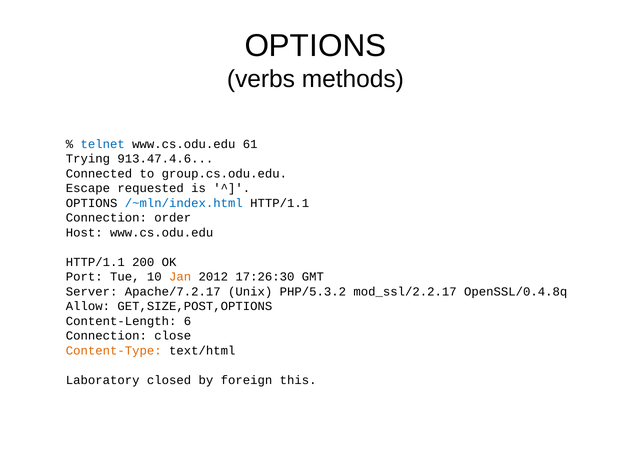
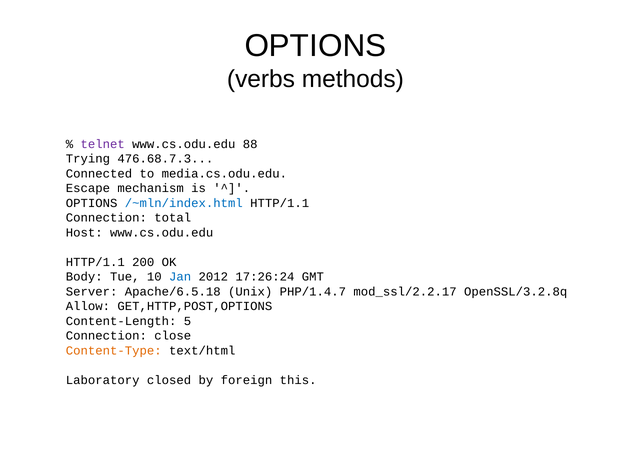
telnet colour: blue -> purple (103, 144)
61: 61 -> 88 (250, 144)
913.47.4.6: 913.47.4.6 -> 476.68.7.3 (165, 158)
group.cs.odu.edu: group.cs.odu.edu -> media.cs.odu.edu (224, 173)
requested: requested -> mechanism (151, 188)
order: order -> total (173, 217)
Port: Port -> Body (84, 276)
Jan colour: orange -> blue (180, 276)
17:26:30: 17:26:30 -> 17:26:24 (265, 276)
Apache/7.2.17: Apache/7.2.17 -> Apache/6.5.18 (173, 291)
PHP/5.3.2: PHP/5.3.2 -> PHP/1.4.7 (313, 291)
OpenSSL/0.4.8q: OpenSSL/0.4.8q -> OpenSSL/3.2.8q (516, 291)
GET,SIZE,POST,OPTIONS: GET,SIZE,POST,OPTIONS -> GET,HTTP,POST,OPTIONS (195, 306)
6: 6 -> 5 (188, 321)
